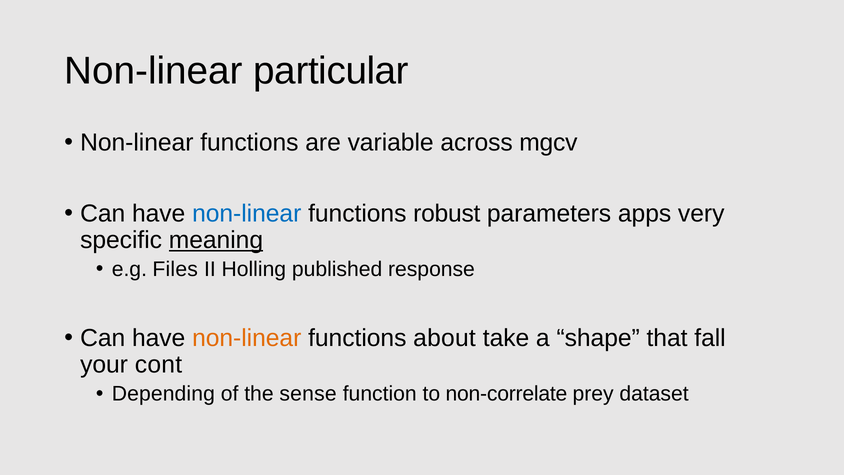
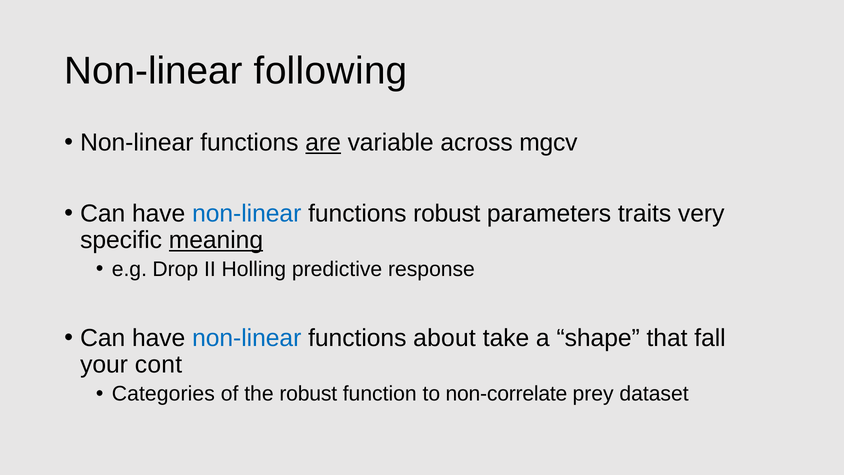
particular: particular -> following (331, 71)
are underline: none -> present (323, 143)
apps: apps -> traits (645, 213)
Files: Files -> Drop (175, 269)
published: published -> predictive (337, 269)
non-linear colour: orange -> blue (247, 338)
Depending: Depending -> Categories (163, 394)
the sense: sense -> robust (308, 394)
